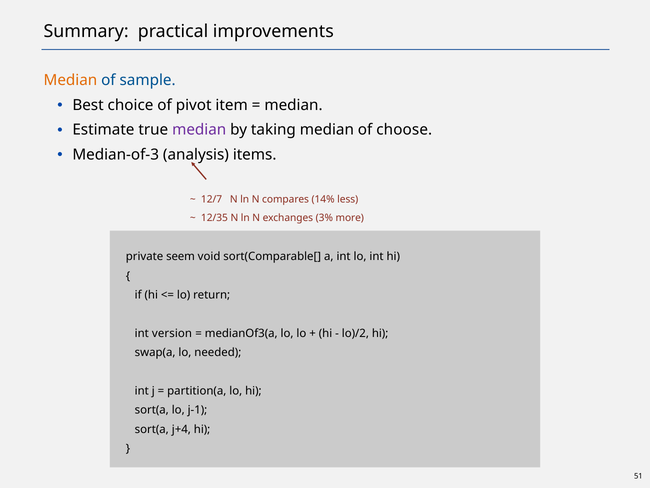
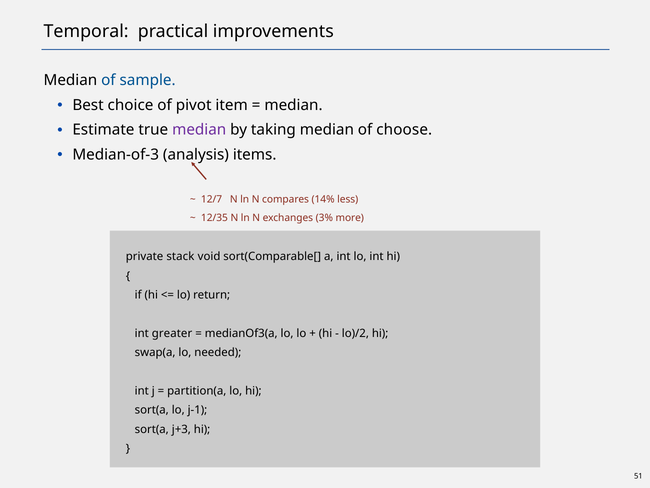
Summary: Summary -> Temporal (86, 31)
Median colour: orange -> black (70, 80)
seem: seem -> stack (180, 256)
version: version -> greater (172, 333)
j+4: j+4 -> j+3 (181, 429)
